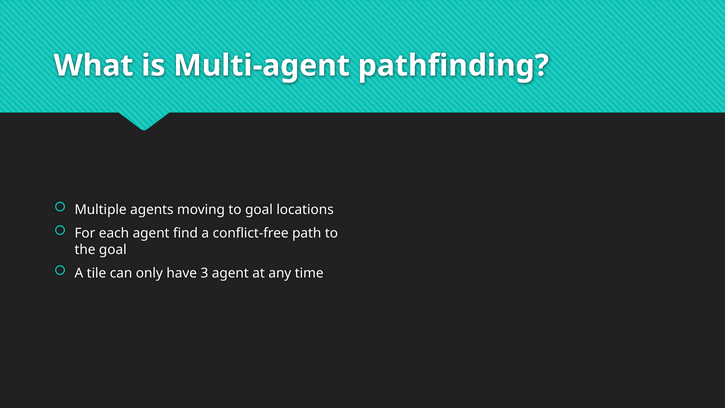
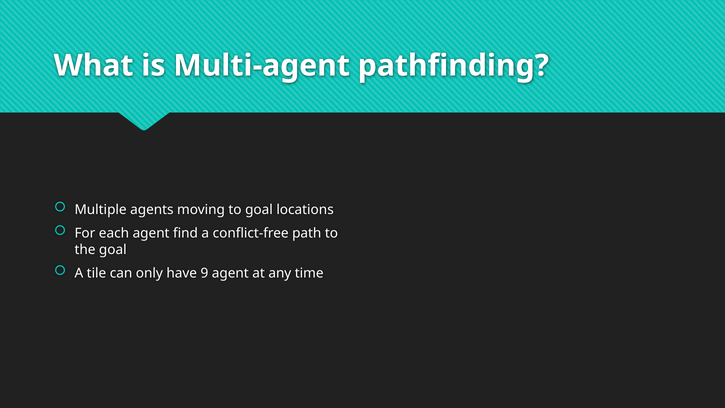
3: 3 -> 9 (204, 273)
